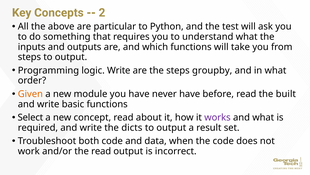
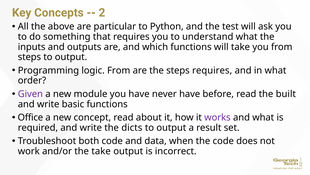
logic Write: Write -> From (119, 70)
steps groupby: groupby -> requires (212, 70)
Given colour: orange -> purple (30, 94)
Select: Select -> Office (30, 117)
the read: read -> take (101, 151)
